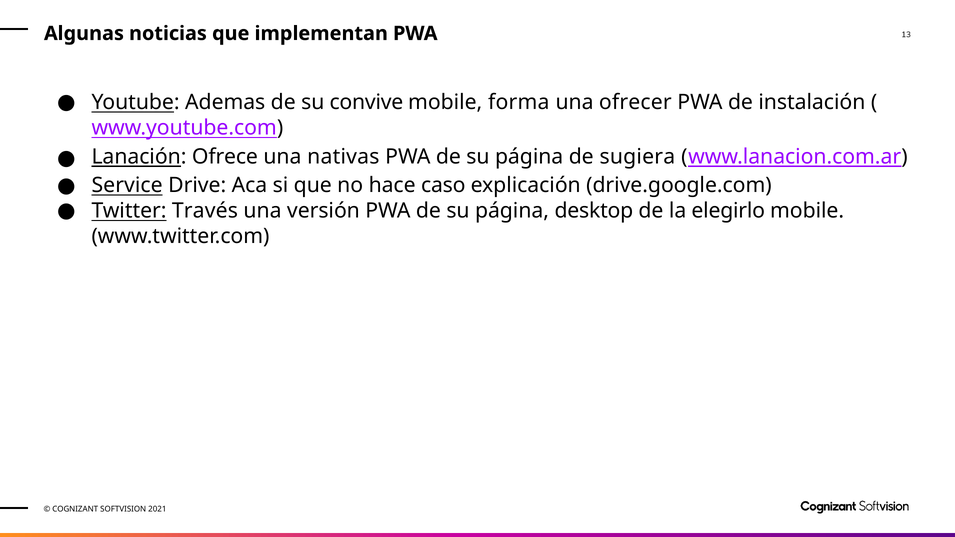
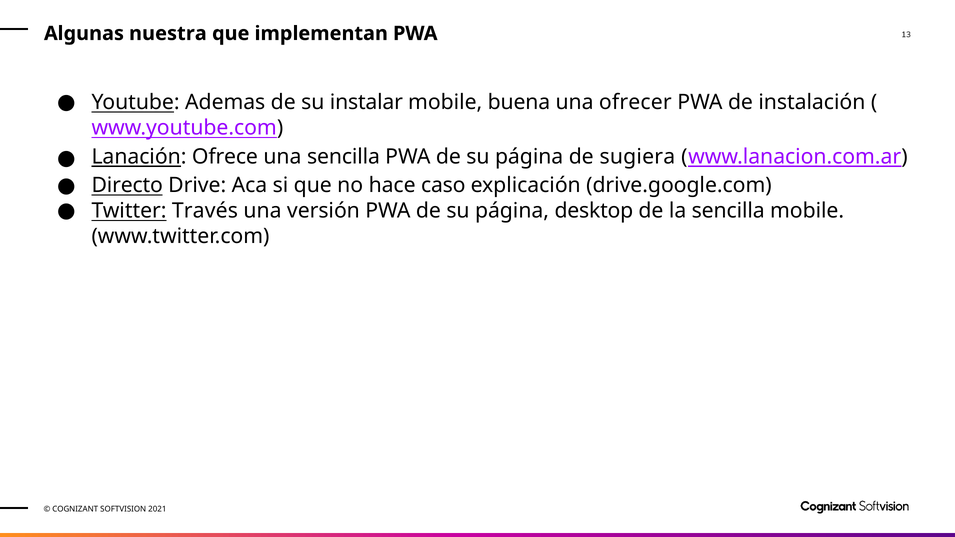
noticias: noticias -> nuestra (168, 33)
convive: convive -> instalar (366, 102)
forma: forma -> buena (519, 102)
una nativas: nativas -> sencilla (343, 157)
Service: Service -> Directo (127, 185)
la elegirlo: elegirlo -> sencilla (728, 211)
